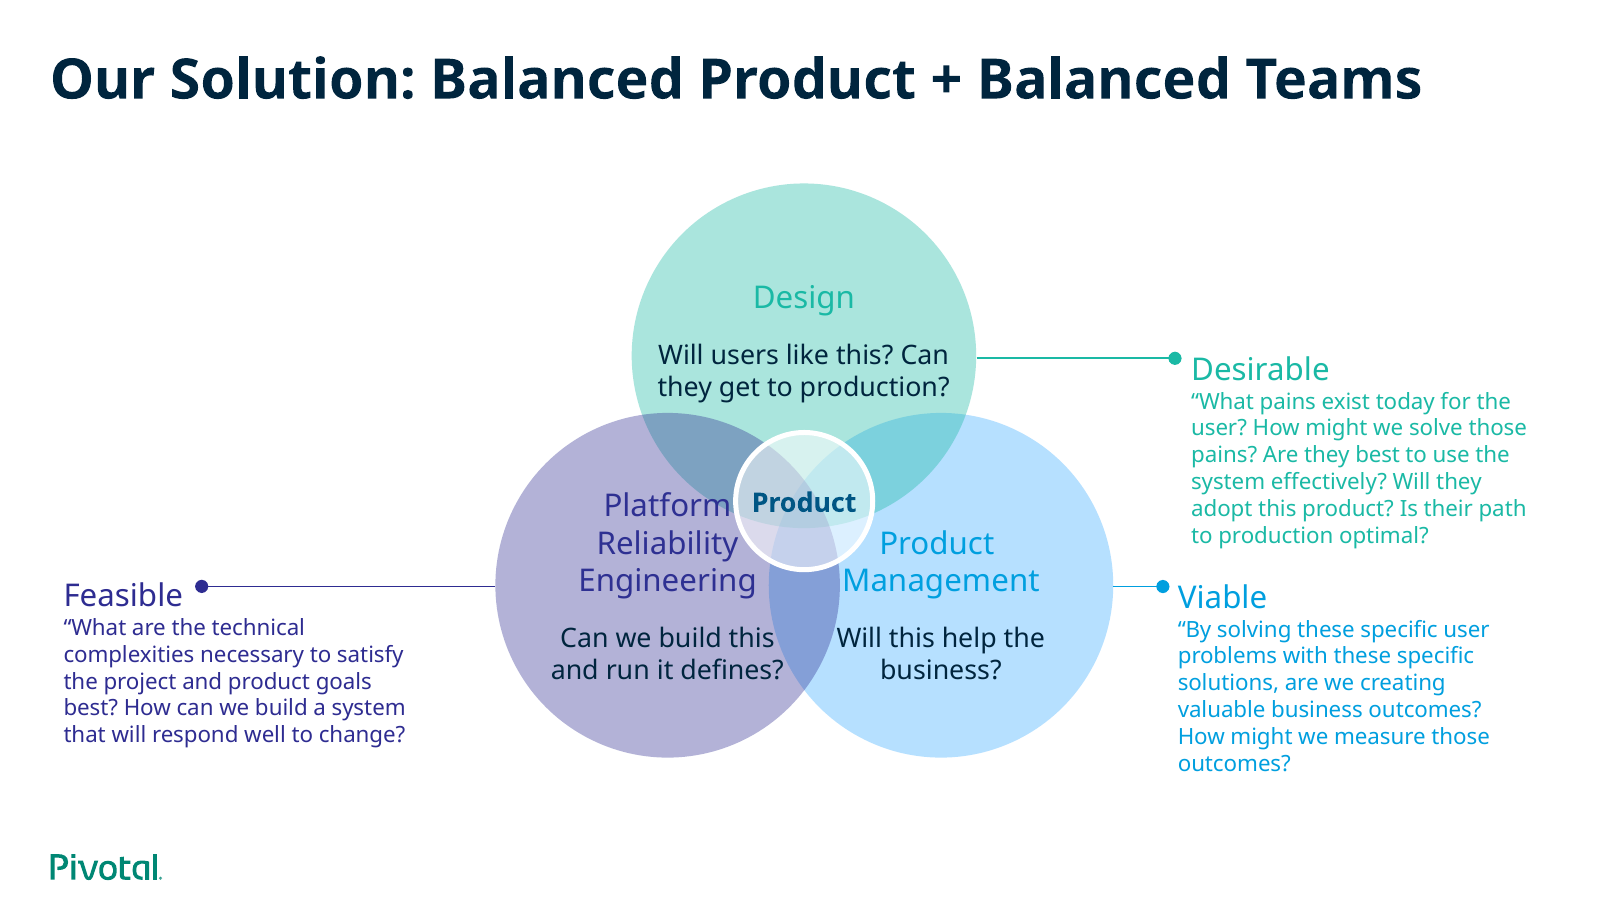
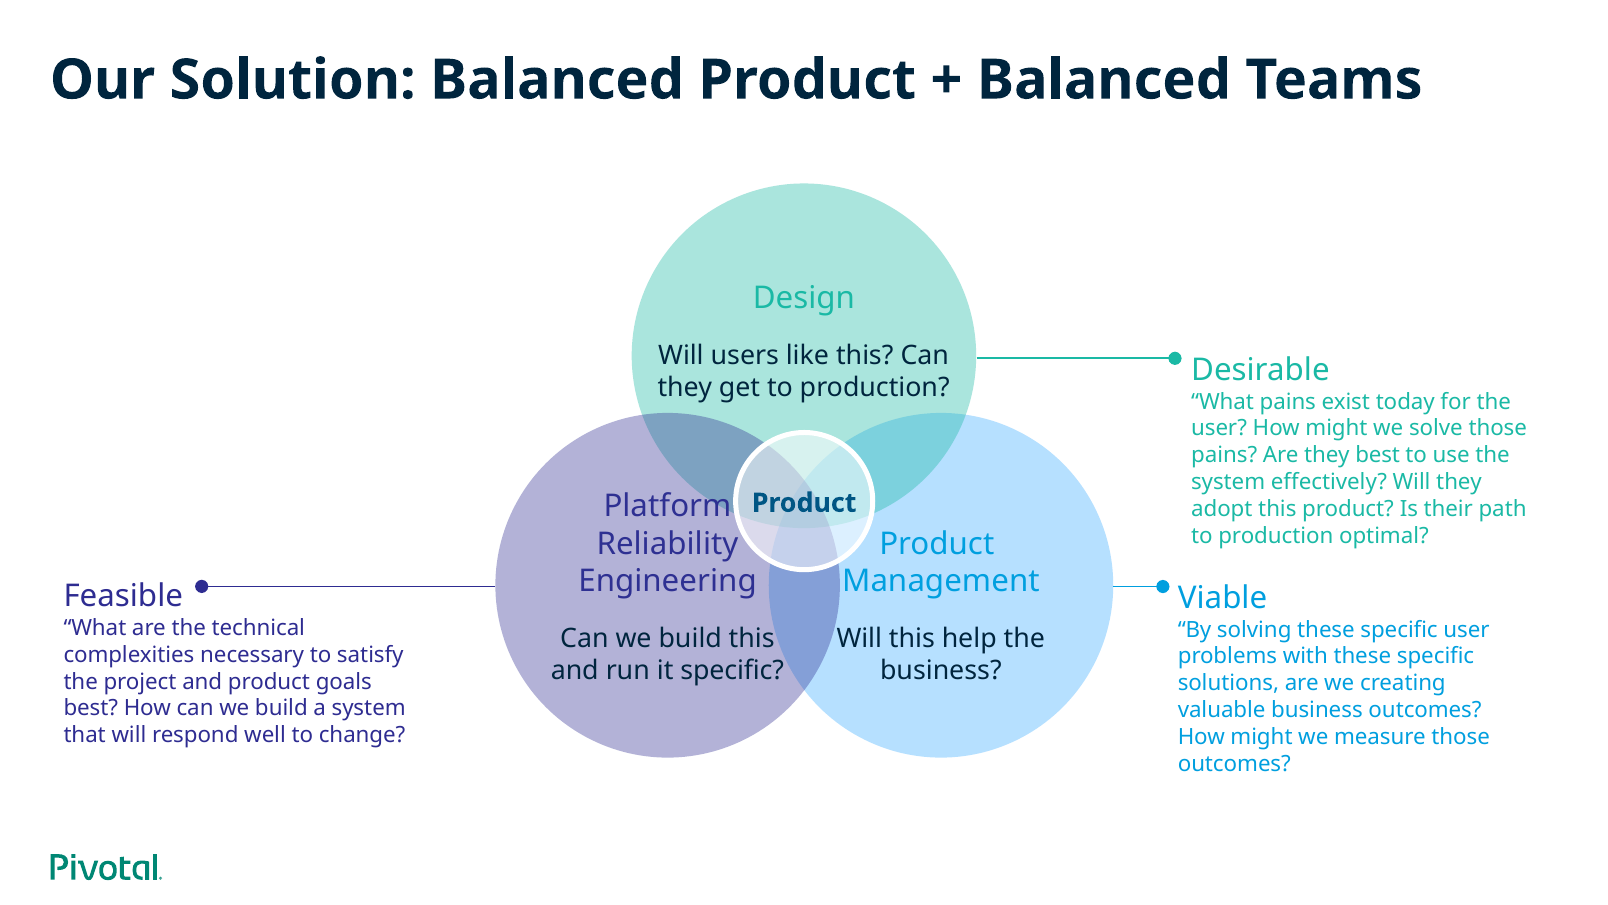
it defines: defines -> specific (732, 670)
